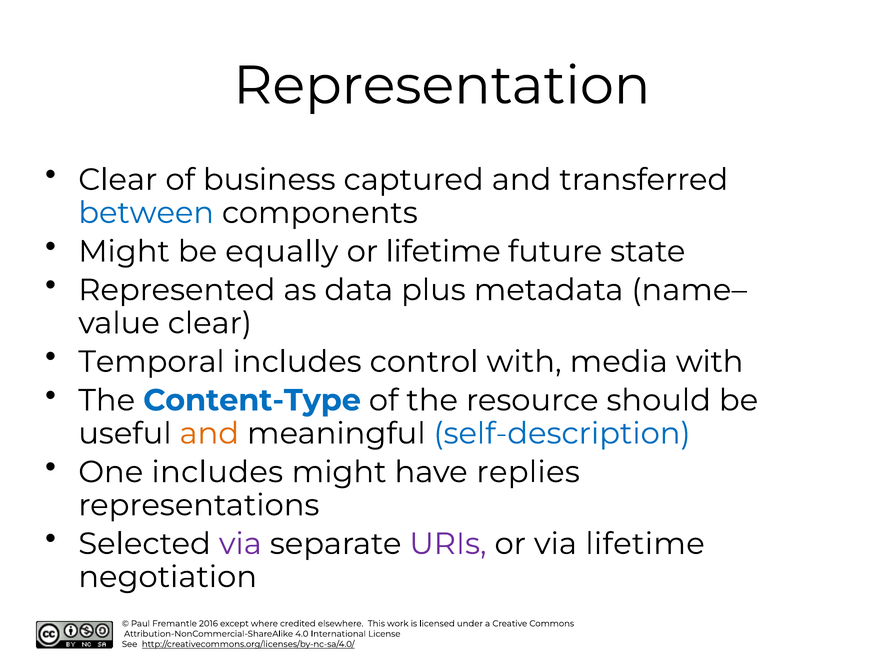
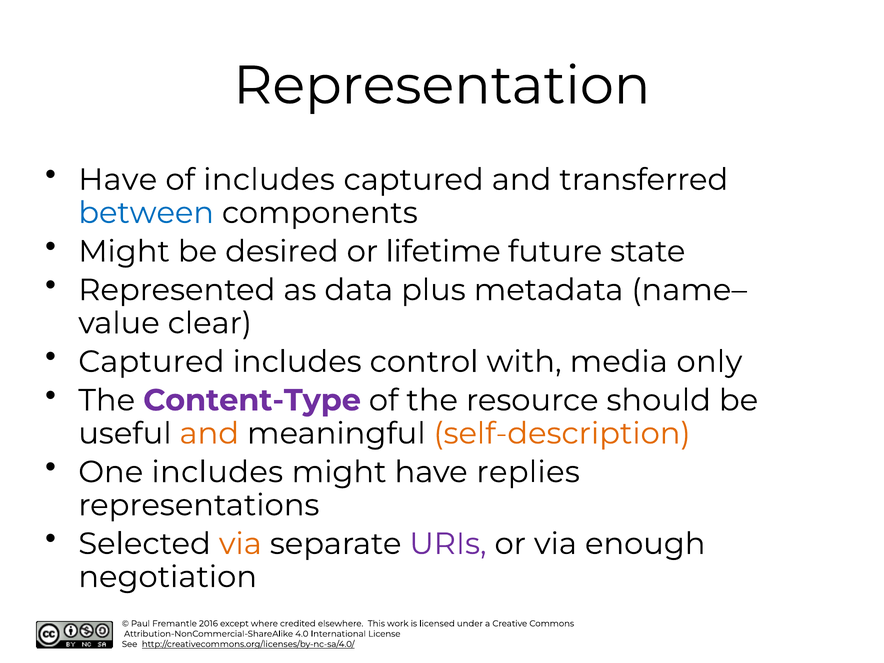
Clear: Clear -> Have (118, 180)
of business: business -> includes (269, 180)
equally: equally -> desired (282, 251)
Temporal: Temporal -> Captured (151, 362)
media with: with -> only (709, 362)
Content-Type colour: blue -> purple (252, 400)
self-description colour: blue -> orange (562, 433)
via colour: purple -> orange (240, 544)
via lifetime: lifetime -> enough (645, 544)
